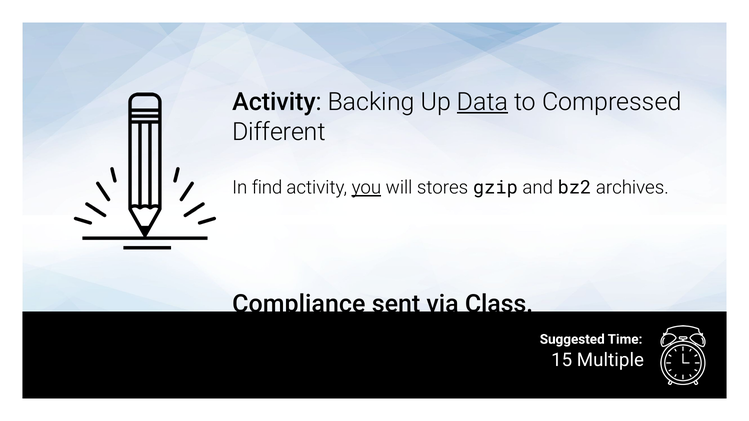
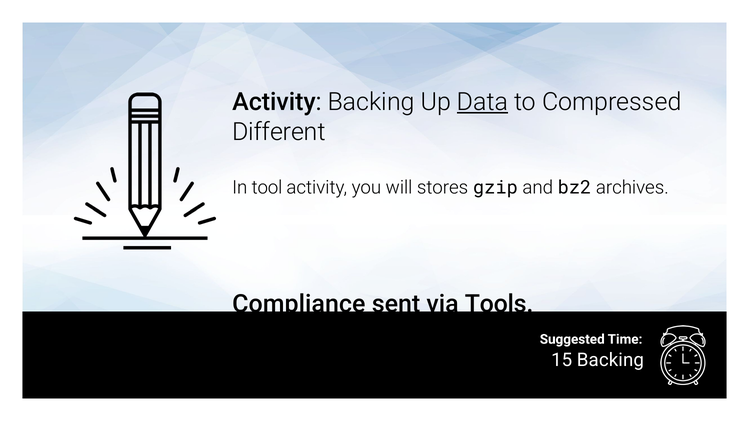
find: find -> tool (267, 188)
you underline: present -> none (366, 188)
Class: Class -> Tools (499, 304)
15 Multiple: Multiple -> Backing (610, 360)
